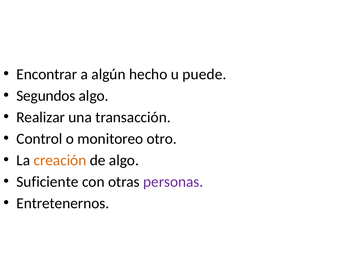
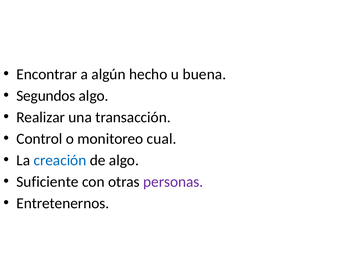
puede: puede -> buena (204, 74)
otro: otro -> cual (162, 139)
creación colour: orange -> blue (60, 160)
